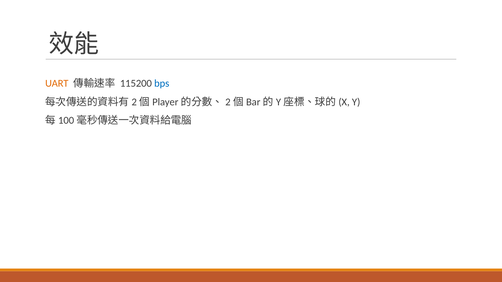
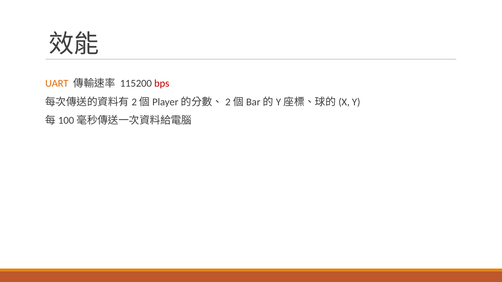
bps colour: blue -> red (162, 83)
